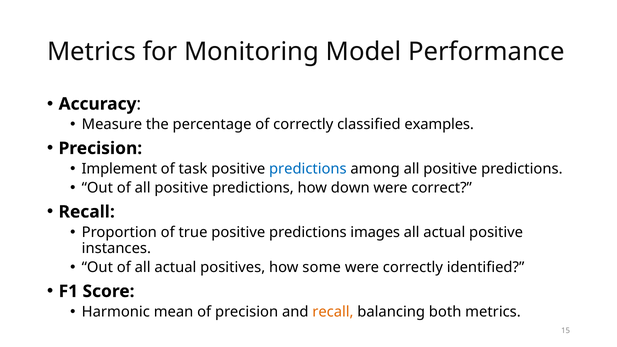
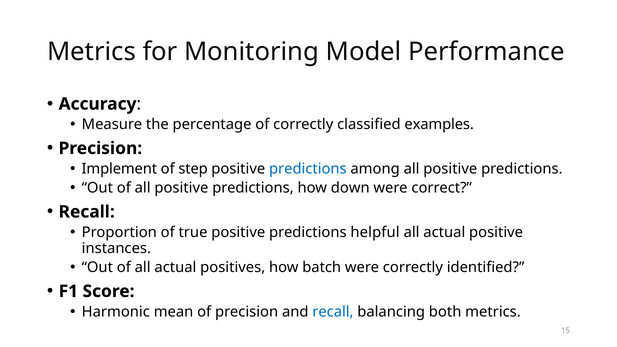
task: task -> step (193, 169)
images: images -> helpful (375, 232)
some: some -> batch (322, 268)
recall colour: orange -> blue (333, 312)
